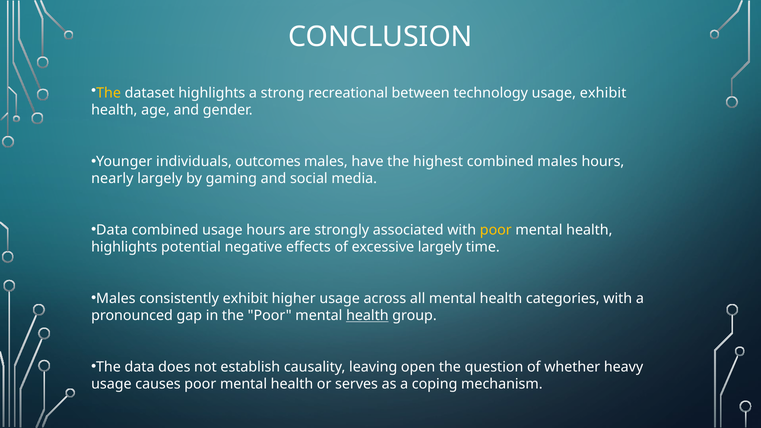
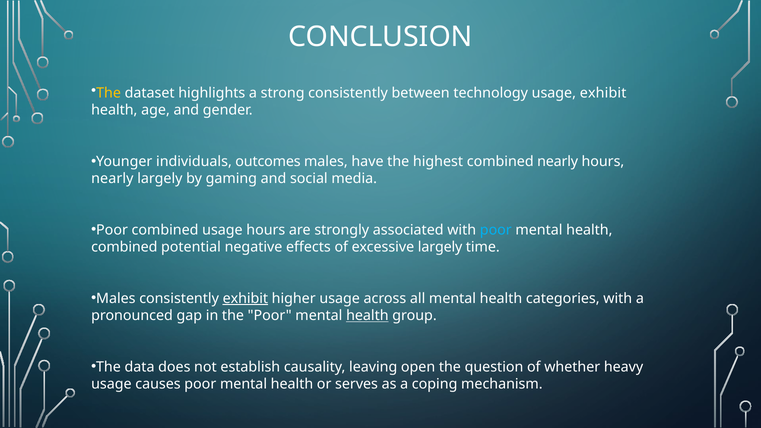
strong recreational: recreational -> consistently (348, 93)
combined males: males -> nearly (558, 162)
Data: Data -> Poor (112, 230)
poor colour: yellow -> light blue (496, 230)
highlights: highlights -> combined (124, 247)
exhibit underline: none -> present (245, 299)
